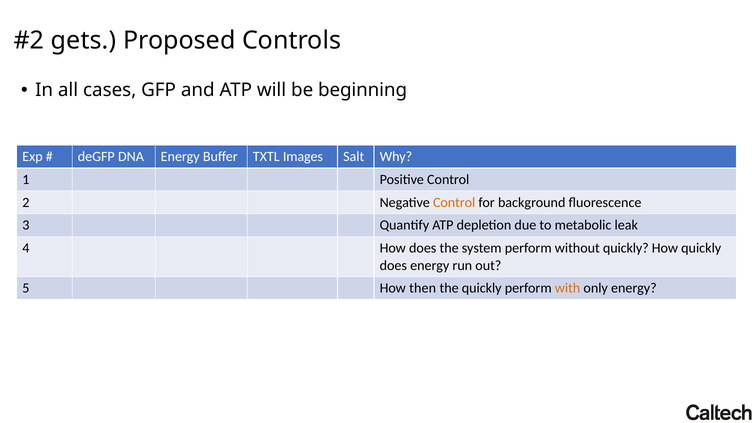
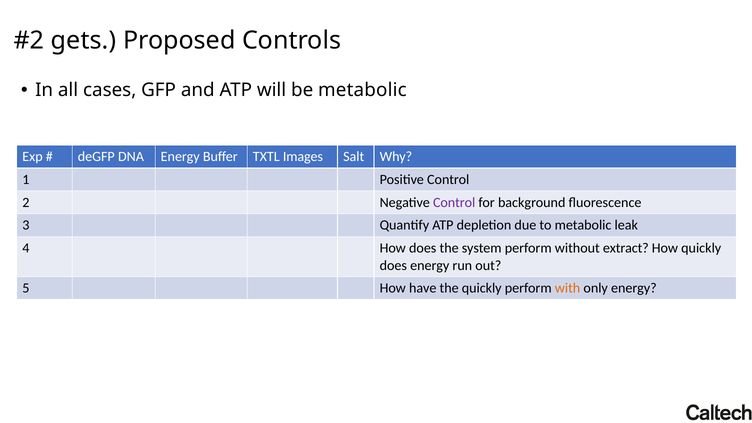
be beginning: beginning -> metabolic (362, 90)
Control colour: orange -> purple (454, 202)
without quickly: quickly -> extract (626, 248)
then: then -> have (423, 288)
